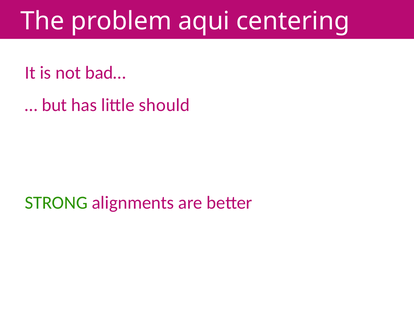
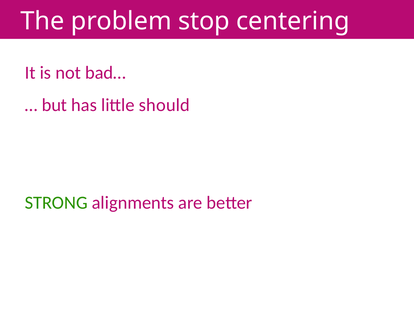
aqui: aqui -> stop (204, 21)
